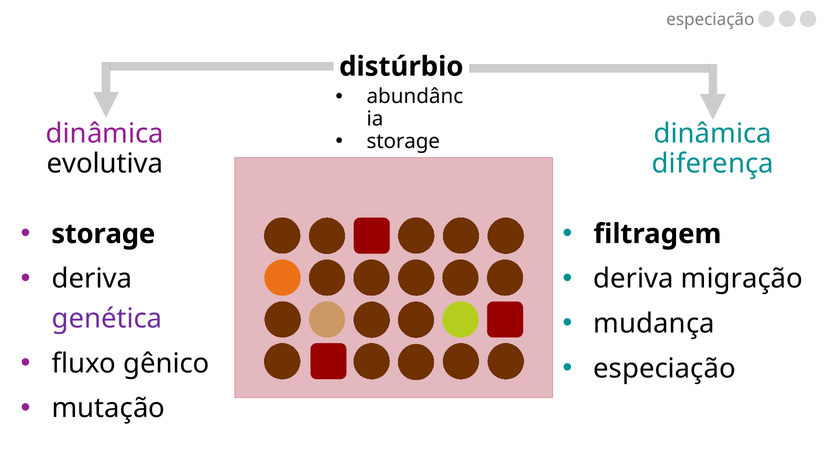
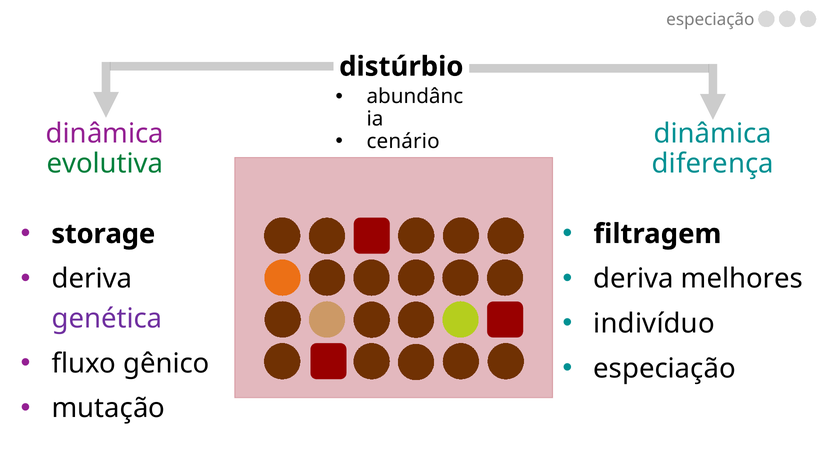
storage: storage -> cenário (403, 141)
evolutiva colour: black -> green (105, 163)
migração: migração -> melhores (742, 279)
mudança: mudança -> indivíduo (654, 323)
